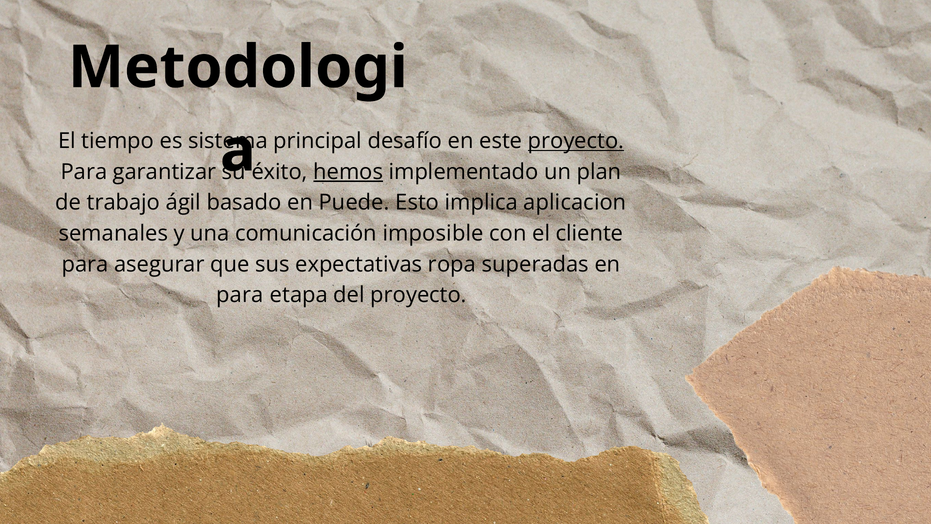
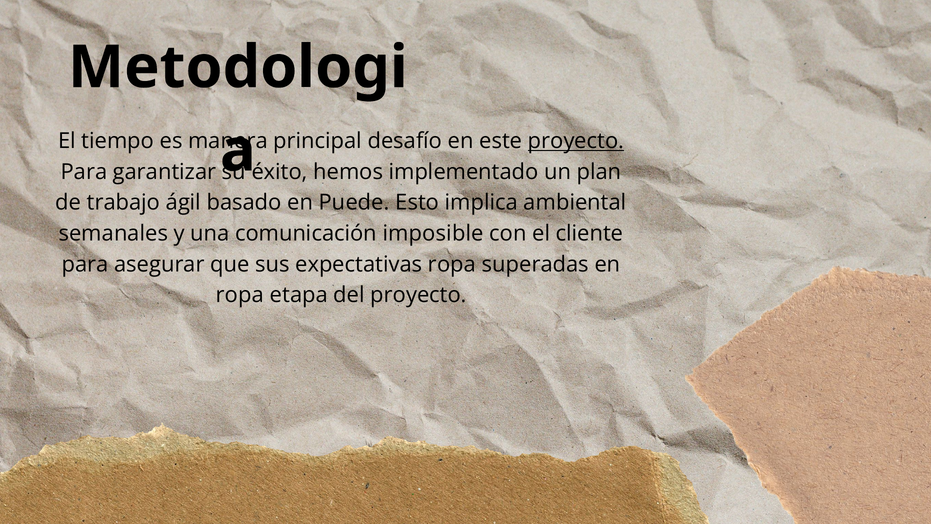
sistema: sistema -> manera (228, 141)
hemos underline: present -> none (348, 172)
aplicacion: aplicacion -> ambiental (575, 203)
para: para -> ropa (240, 295)
